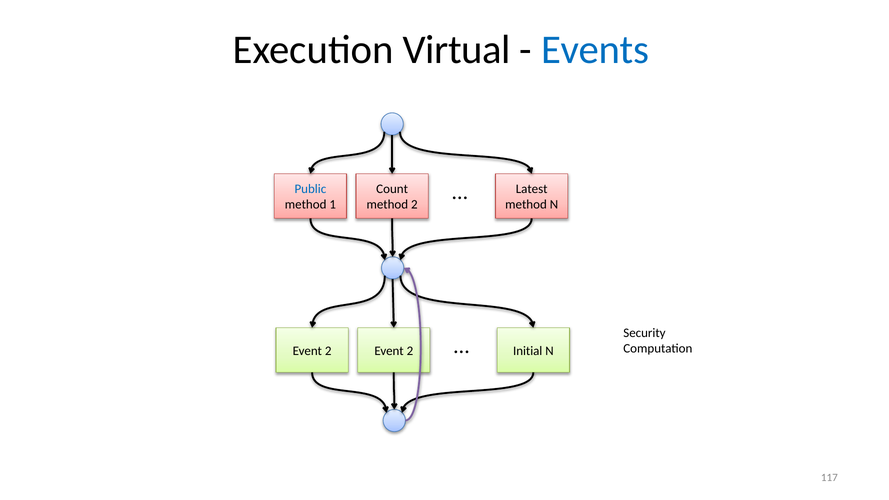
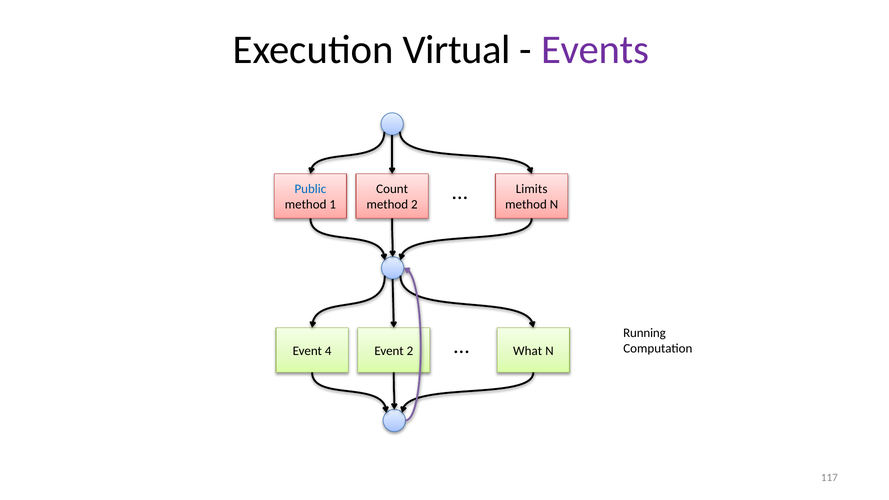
Events colour: blue -> purple (595, 50)
Latest: Latest -> Limits (532, 189)
Security: Security -> Running (644, 333)
2: 2 -> 4 (328, 351)
Initial: Initial -> What (528, 351)
